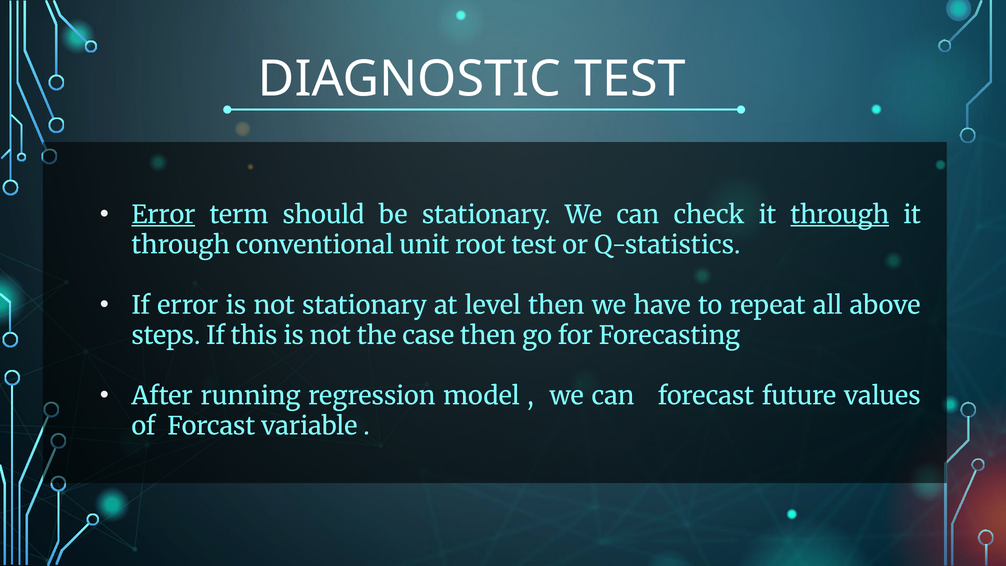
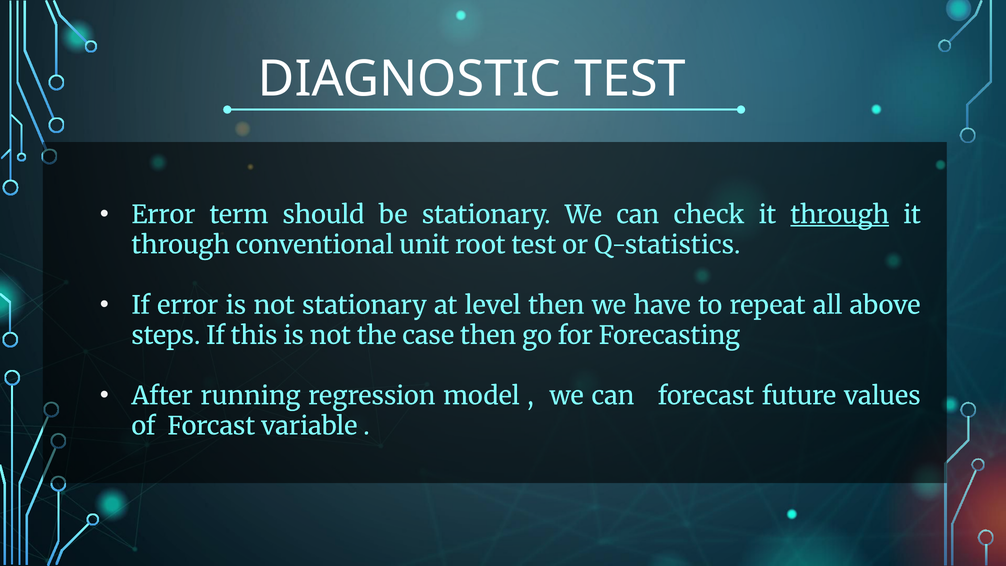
Error underline: present -> none (163, 215)
